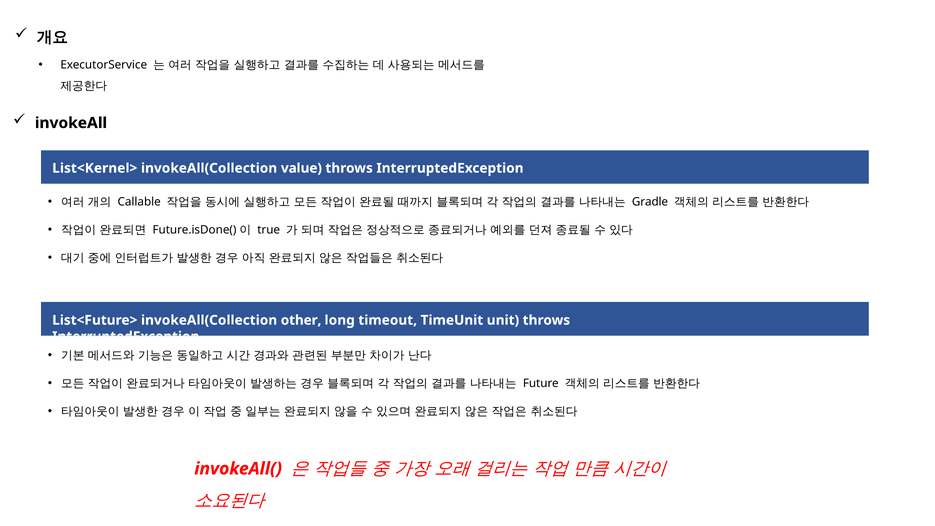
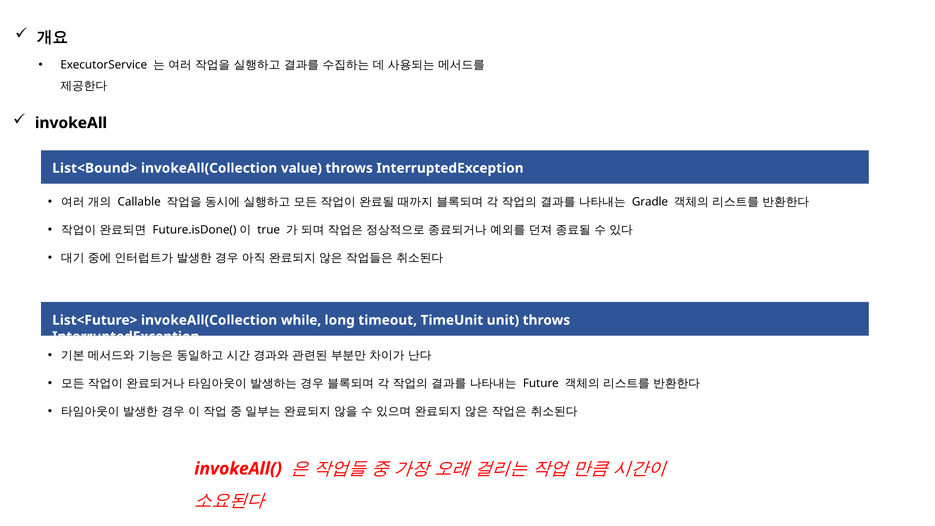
List<Kernel>: List<Kernel> -> List<Bound> (95, 168)
other: other -> while (301, 320)
